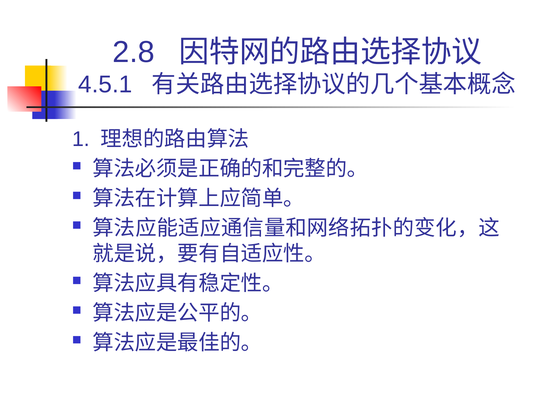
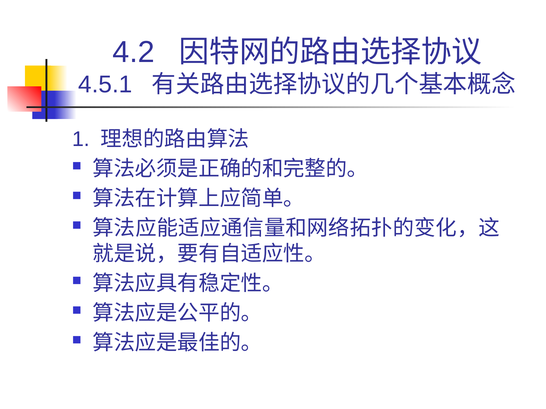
2.8: 2.8 -> 4.2 (134, 52)
